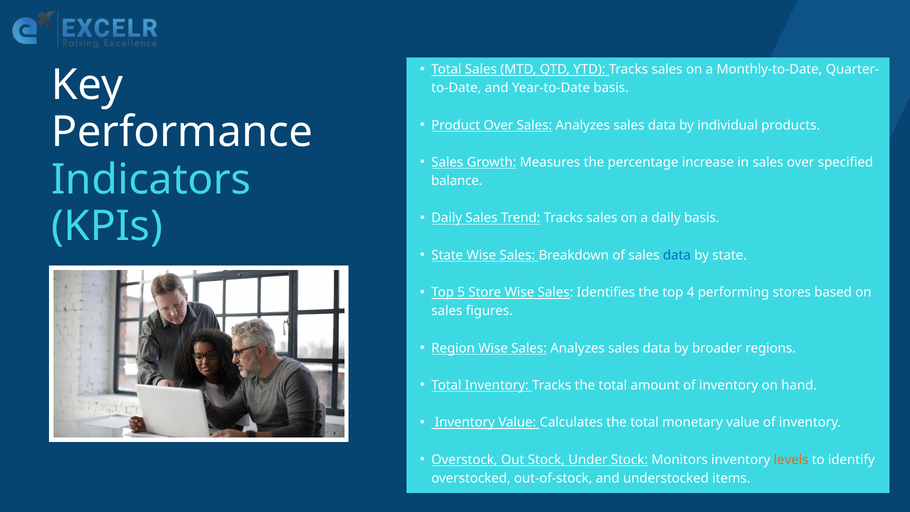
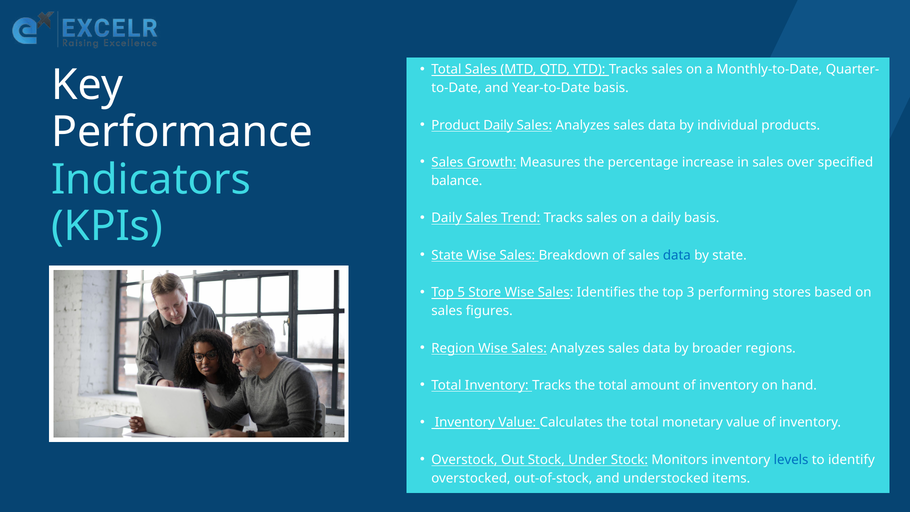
Product Over: Over -> Daily (498, 125)
4: 4 -> 3 (691, 292)
levels colour: orange -> blue (791, 460)
